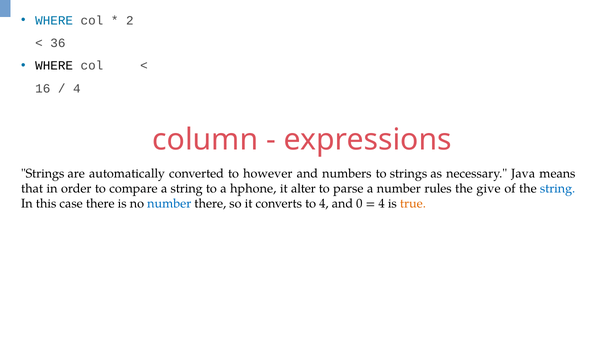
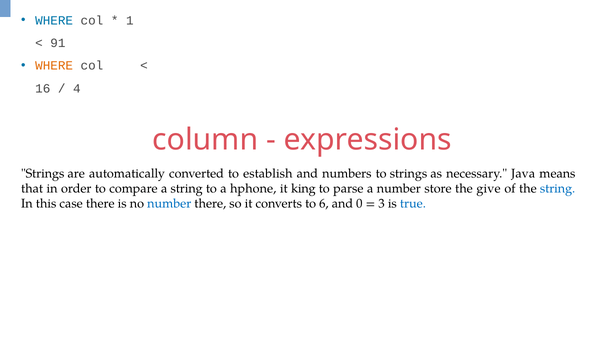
2: 2 -> 1 (130, 20)
36: 36 -> 91 (58, 43)
WHERE colour: black -> orange (54, 66)
however: however -> establish (268, 173)
alter: alter -> king (303, 189)
rules: rules -> store (438, 189)
to 4: 4 -> 6 (324, 204)
4: 4 -> 3 (382, 204)
true colour: orange -> blue (413, 204)
